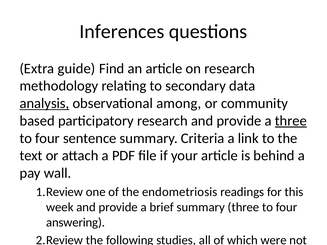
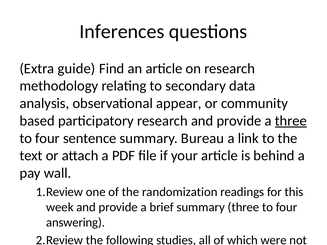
analysis underline: present -> none (44, 103)
observational among: among -> appear (179, 103)
Criteria: Criteria -> Bureau (203, 138)
the endometriosis: endometriosis -> randomization (180, 192)
